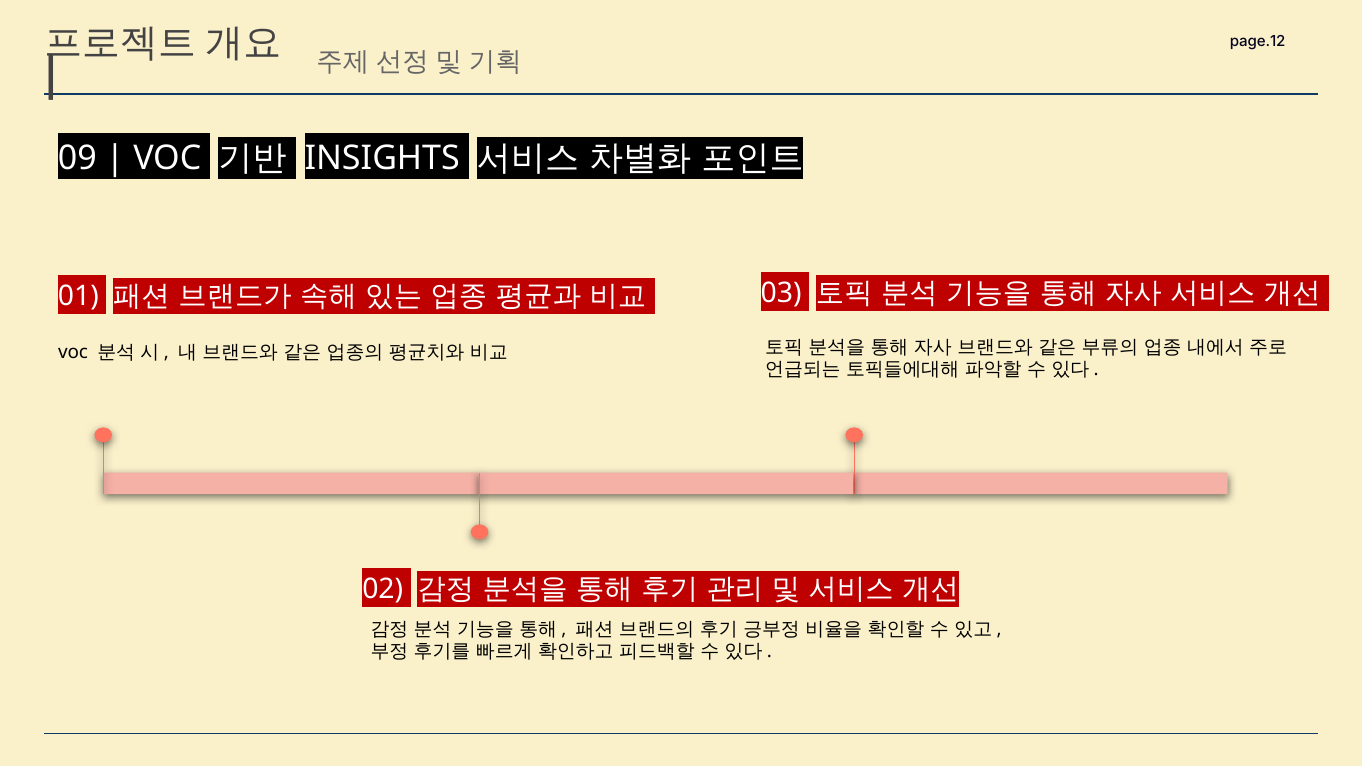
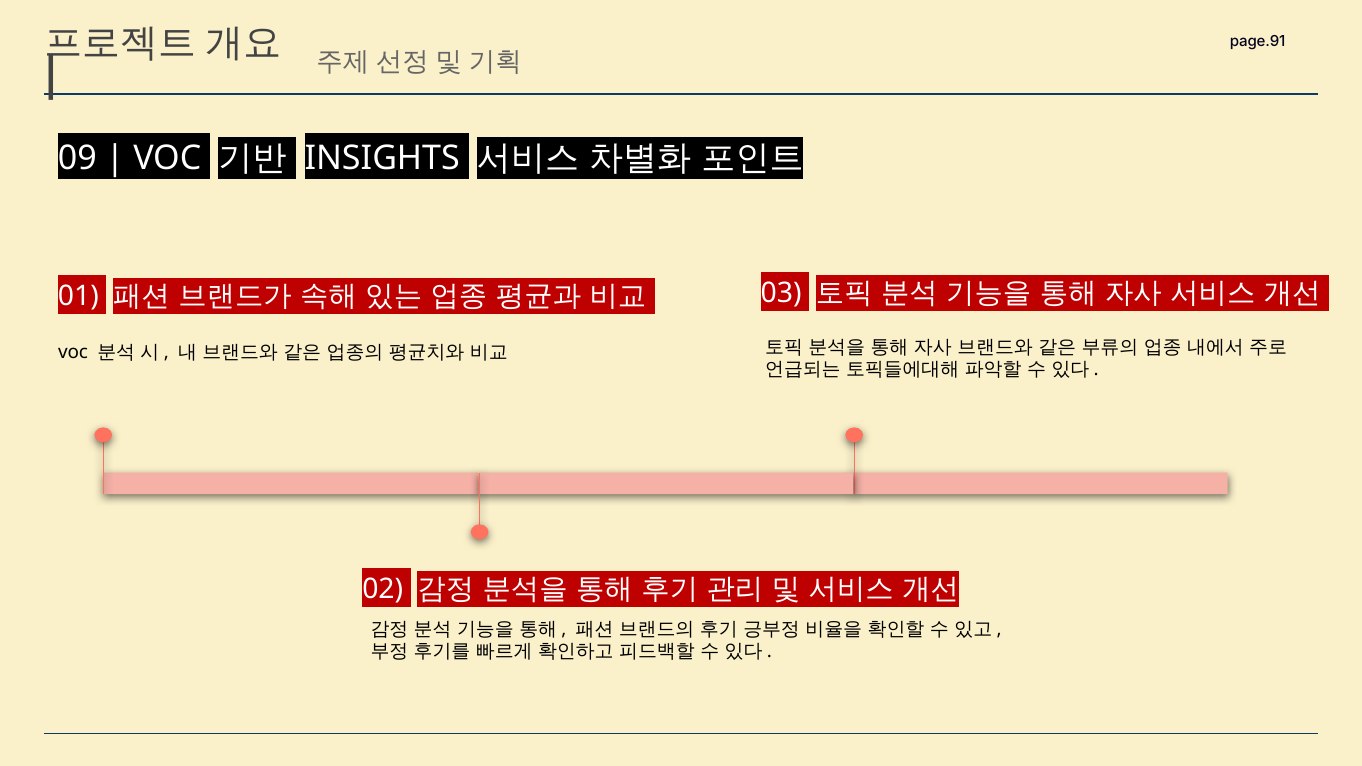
page.12: page.12 -> page.91 (1258, 41)
